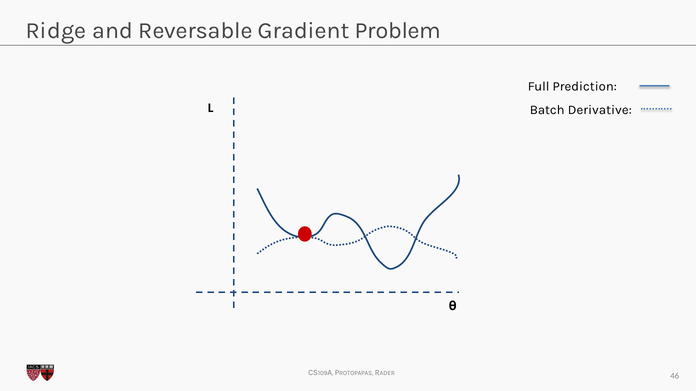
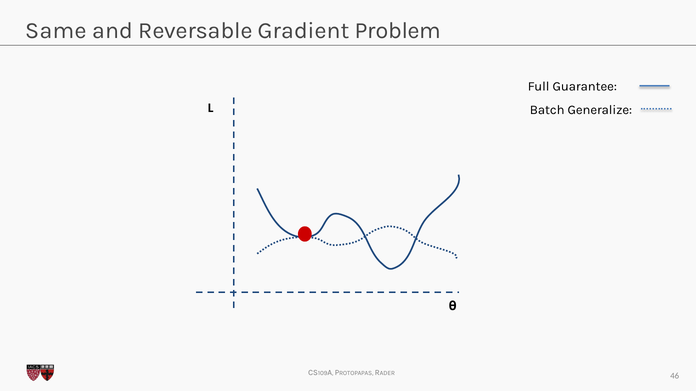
Ridge: Ridge -> Same (56, 30)
Prediction: Prediction -> Guarantee (585, 87)
Derivative: Derivative -> Generalize (600, 110)
